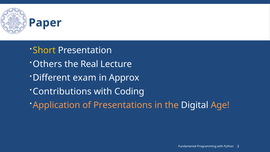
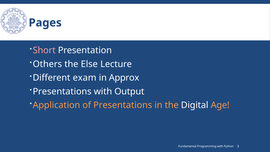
Paper: Paper -> Pages (45, 23)
Short colour: yellow -> pink (44, 50)
Real: Real -> Else (89, 64)
Contributions: Contributions -> Presentations (62, 91)
Coding: Coding -> Output (129, 91)
